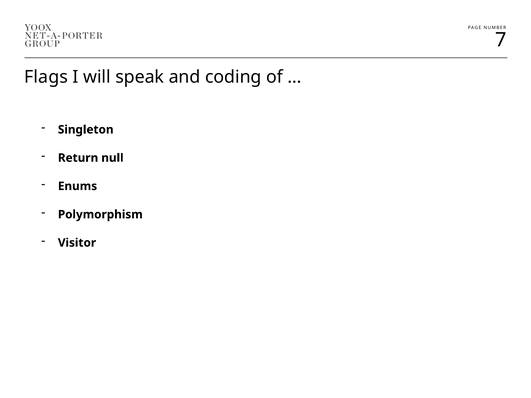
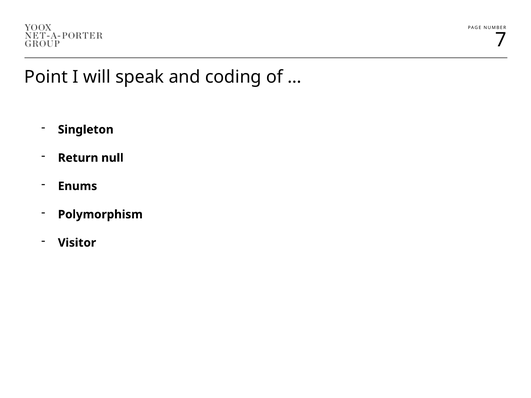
Flags: Flags -> Point (46, 77)
